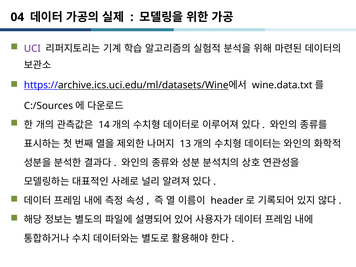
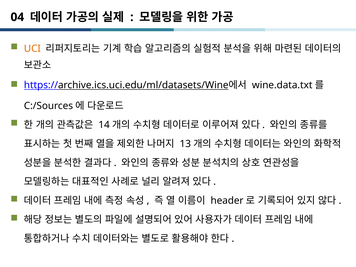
UCI colour: purple -> orange (32, 49)
